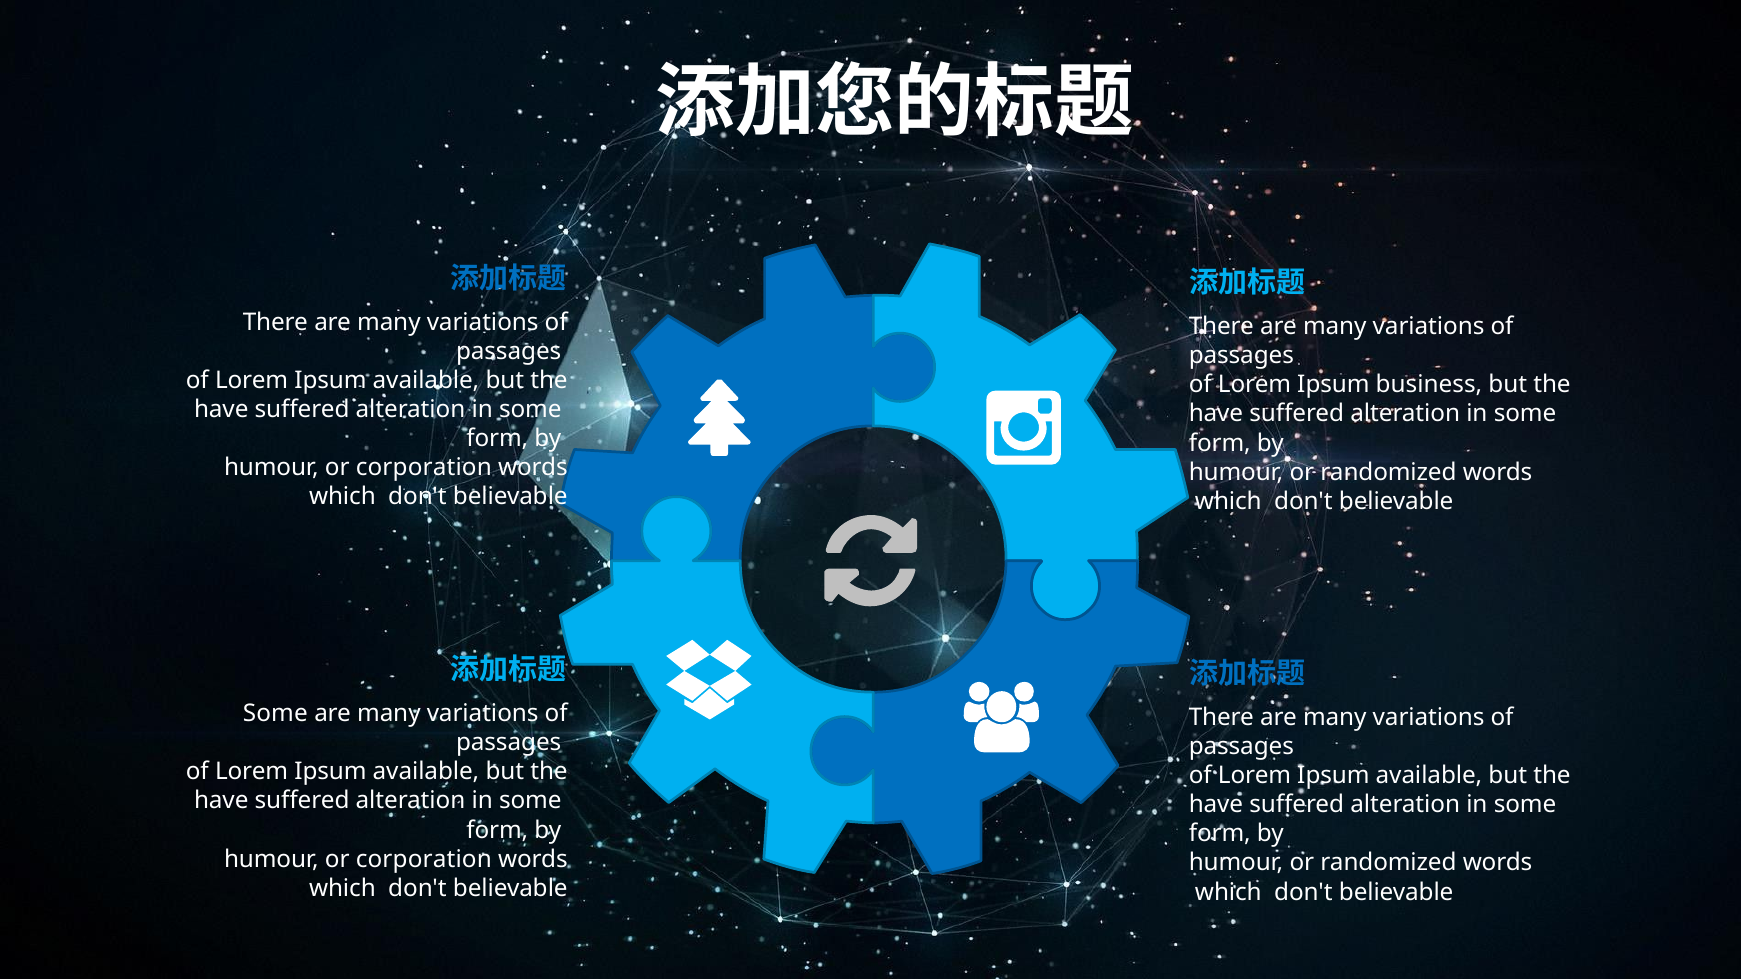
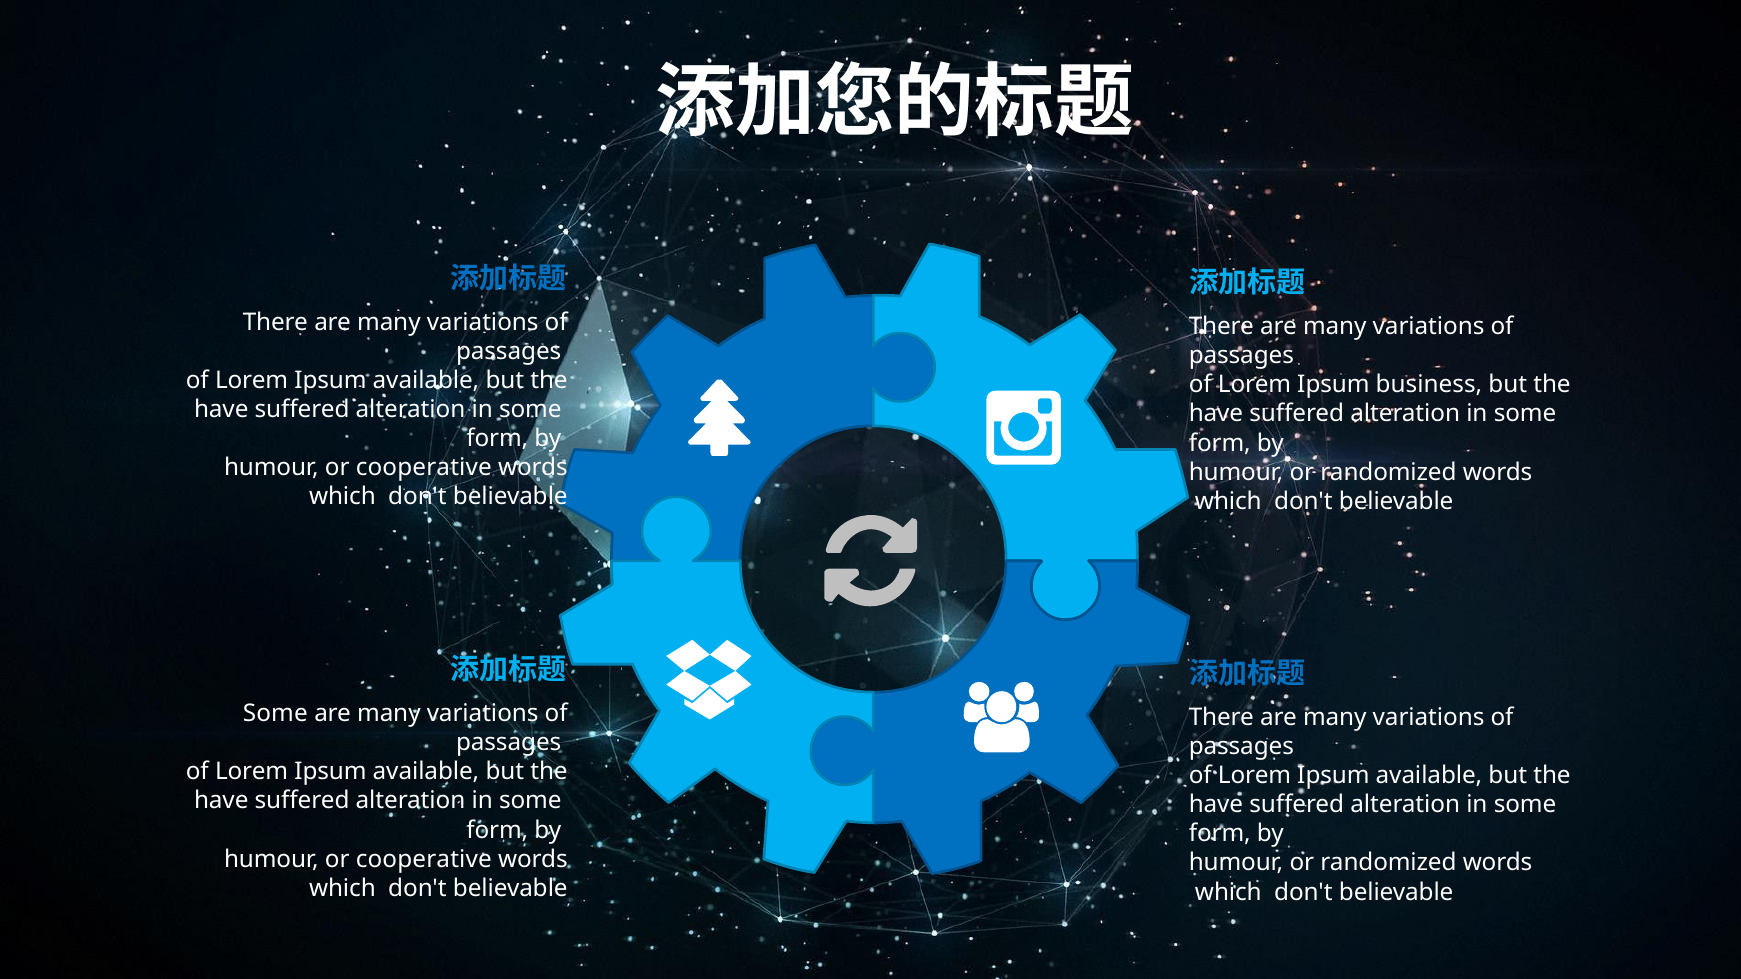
corporation: corporation -> cooperative (424, 468)
corporation: corporation -> cooperative (424, 859)
